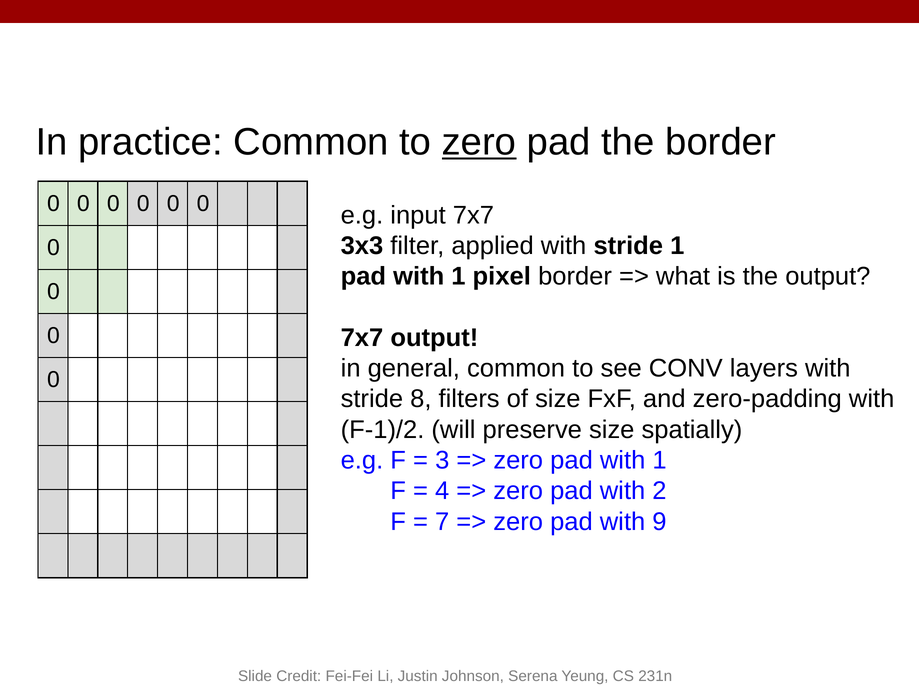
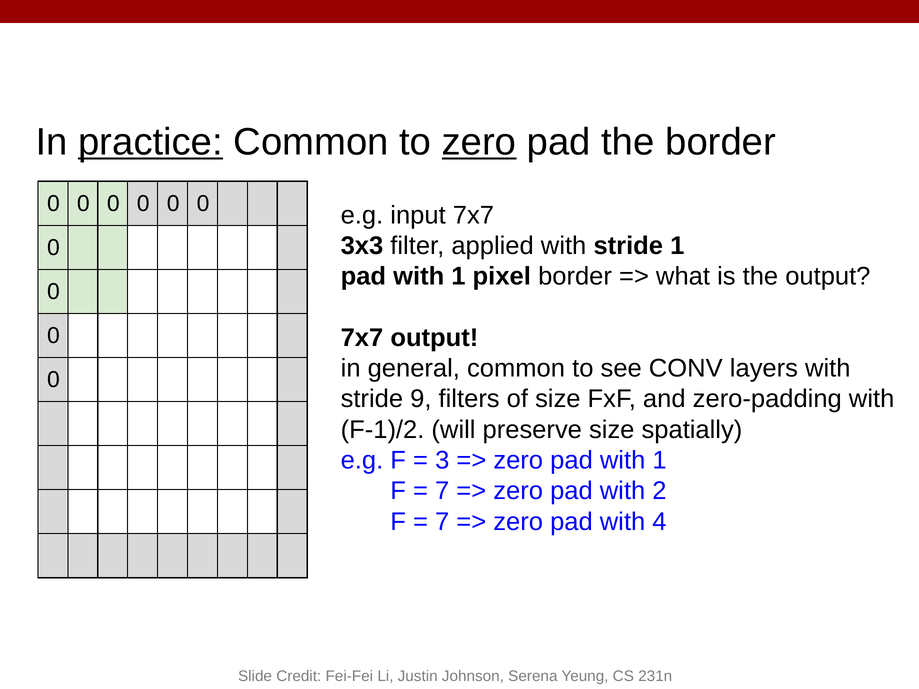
practice underline: none -> present (150, 142)
8: 8 -> 9 (421, 399)
4: 4 -> 7 (442, 491)
9: 9 -> 4 (659, 522)
